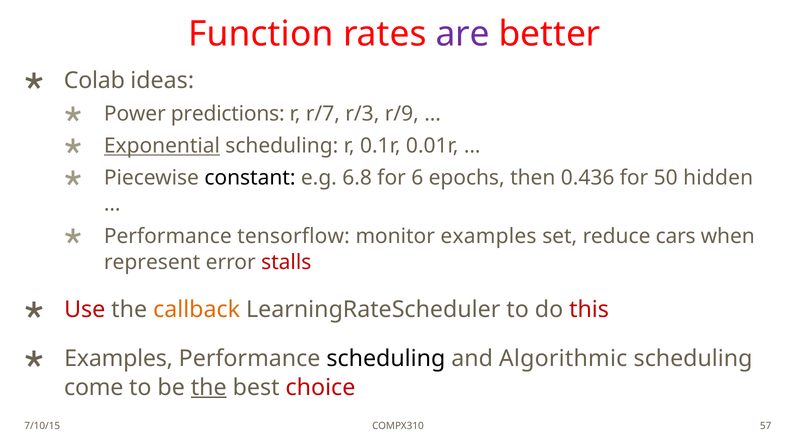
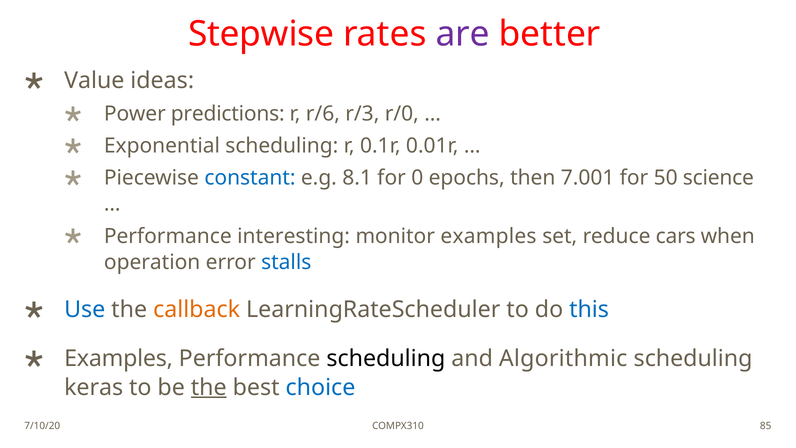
Function: Function -> Stepwise (261, 34)
Colab: Colab -> Value (94, 81)
r/7: r/7 -> r/6 (323, 114)
r/9: r/9 -> r/0 (402, 114)
Exponential underline: present -> none (162, 146)
constant colour: black -> blue (250, 178)
6.8: 6.8 -> 8.1 (357, 178)
6: 6 -> 0 (417, 178)
0.436: 0.436 -> 7.001 (588, 178)
hidden: hidden -> science (718, 178)
tensorflow: tensorflow -> interesting (294, 236)
represent: represent -> operation (152, 262)
stalls colour: red -> blue (286, 262)
Use colour: red -> blue (85, 310)
this colour: red -> blue (589, 310)
come: come -> keras (94, 387)
choice colour: red -> blue (320, 387)
7/10/15: 7/10/15 -> 7/10/20 (42, 426)
57: 57 -> 85 (766, 426)
